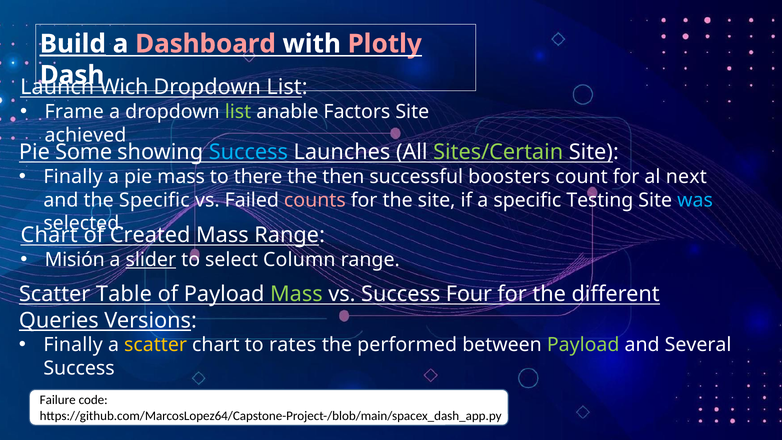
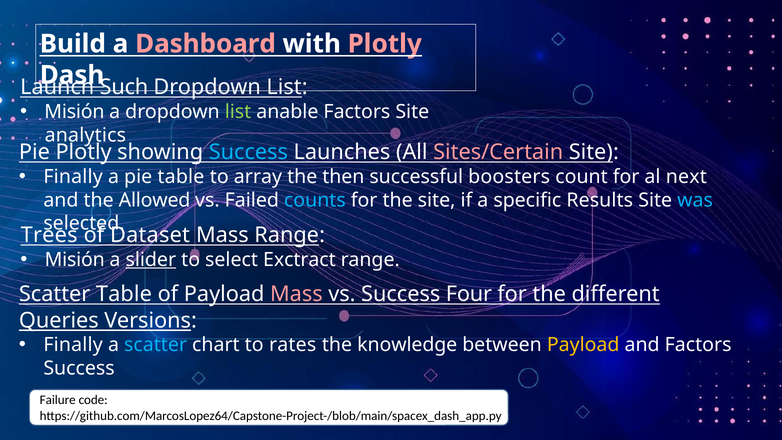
Build underline: present -> none (73, 44)
Wich: Wich -> Such (124, 87)
Frame: Frame -> Misión (74, 112)
achieved: achieved -> analytics (85, 135)
Pie Some: Some -> Plotly (84, 152)
Sites/Certain colour: light green -> pink (498, 152)
pie mass: mass -> table (181, 177)
there: there -> array (258, 177)
the Specific: Specific -> Allowed (155, 200)
counts colour: pink -> light blue (315, 200)
Testing: Testing -> Results (600, 200)
Chart: Chart -> Trees (49, 235)
Created: Created -> Dataset (150, 235)
Column: Column -> Exctract (299, 260)
Mass colour: light green -> pink (296, 294)
scatter colour: yellow -> light blue (156, 345)
performed: performed -> knowledge (407, 345)
Payload colour: light green -> yellow (583, 345)
and Several: Several -> Factors (698, 345)
